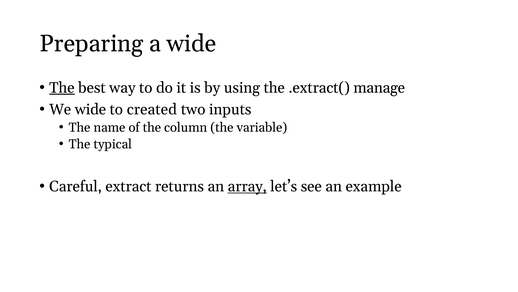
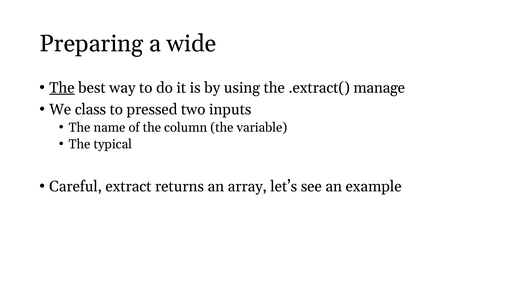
We wide: wide -> class (90, 109)
created: created -> pressed (152, 109)
array underline: present -> none (247, 186)
